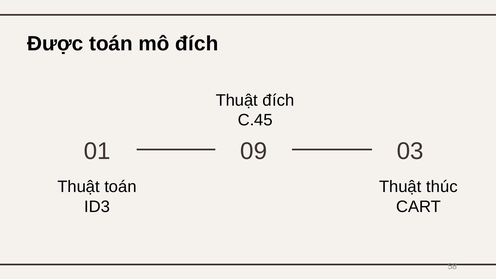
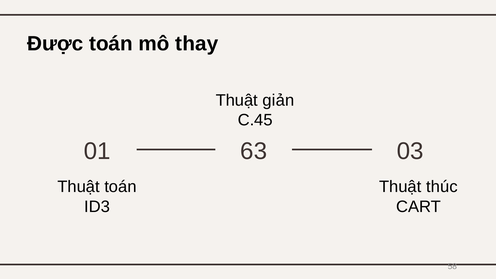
mô đích: đích -> thay (197, 44)
Thuật đích: đích -> giản (279, 100)
09: 09 -> 63 (254, 151)
